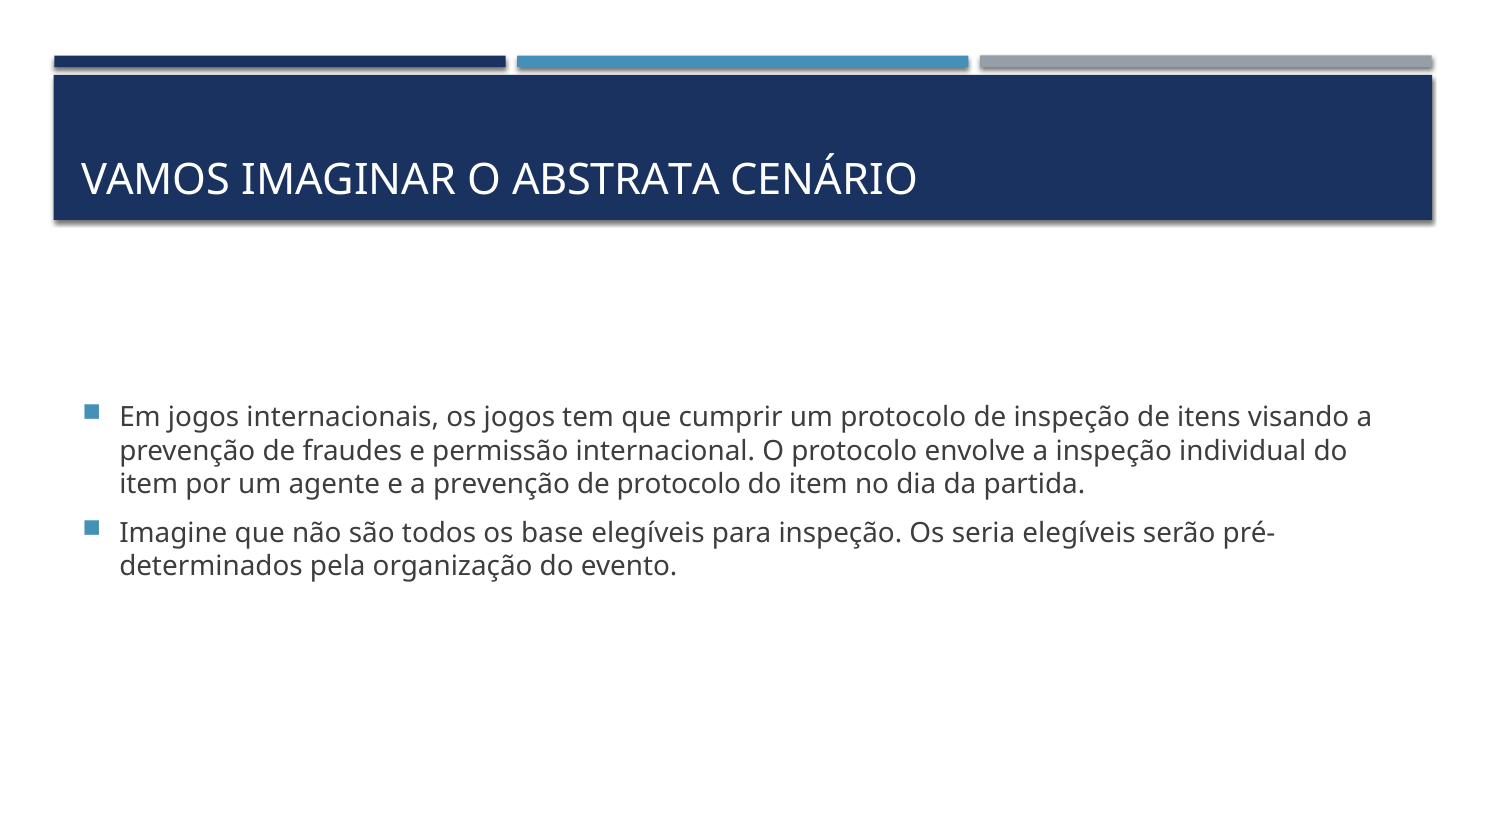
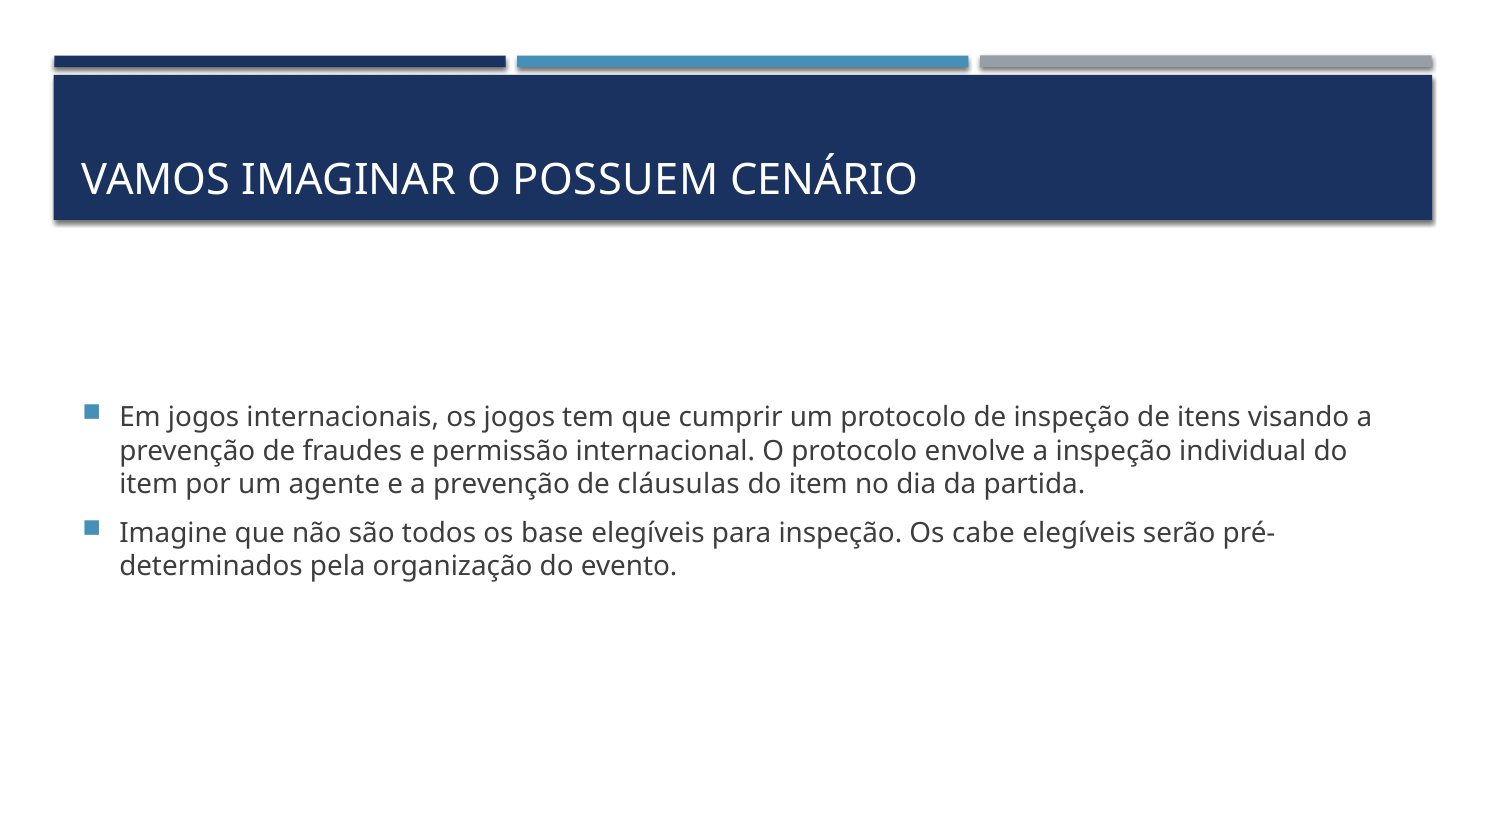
ABSTRATA: ABSTRATA -> POSSUEM (616, 181)
de protocolo: protocolo -> cláusulas (679, 484)
seria: seria -> cabe (983, 533)
